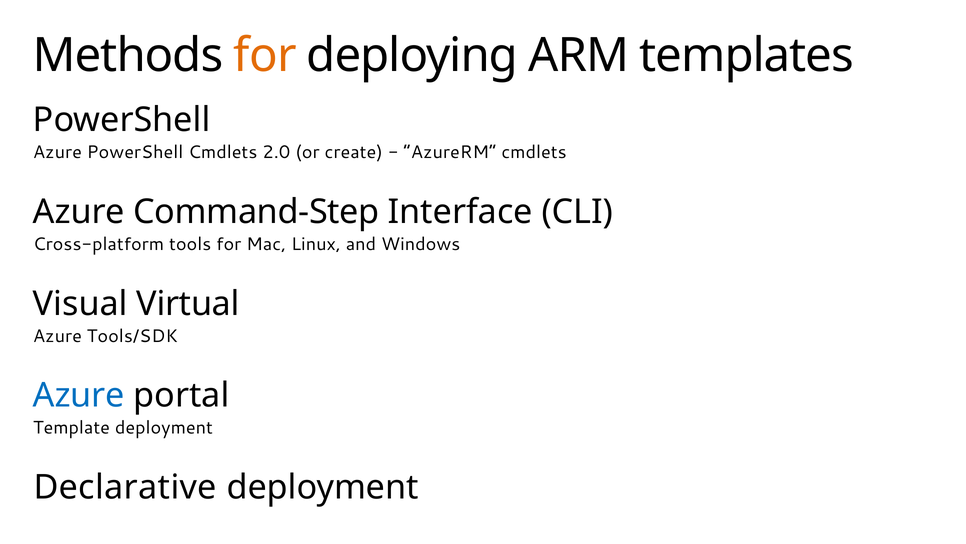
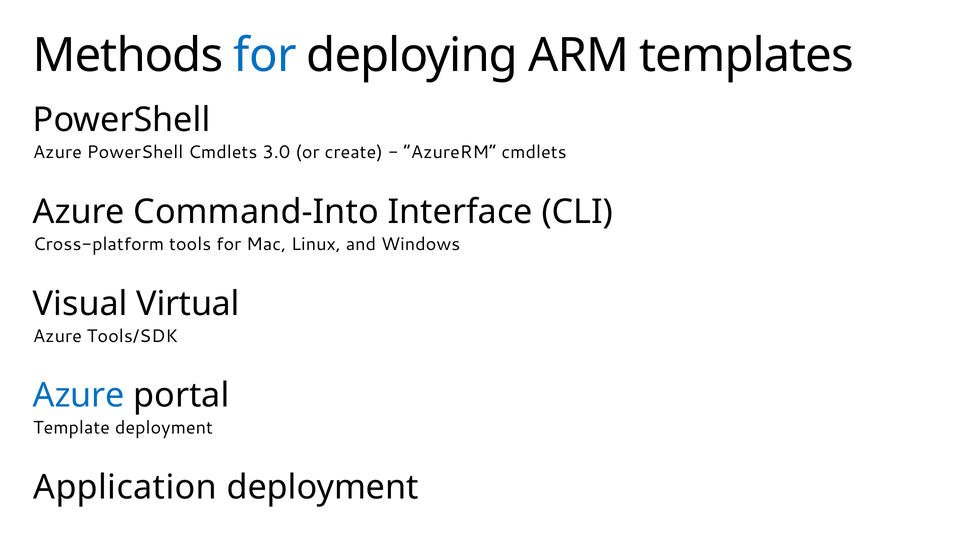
for colour: orange -> blue (265, 55)
2.0: 2.0 -> 3.0 (276, 152)
Command-Step: Command-Step -> Command-Into (256, 212)
Declarative: Declarative -> Application (125, 487)
